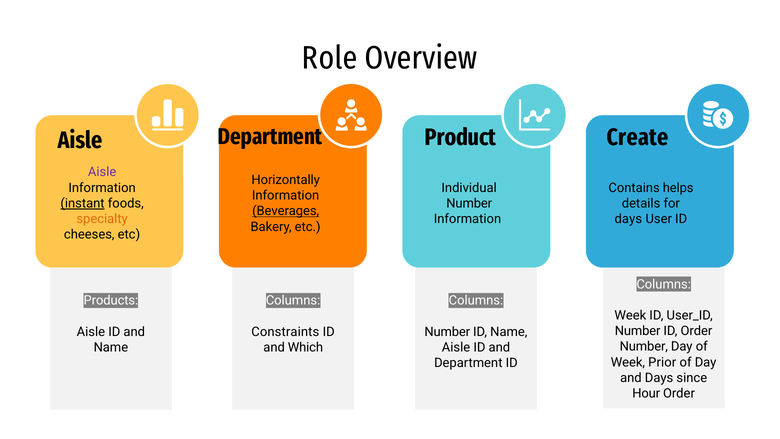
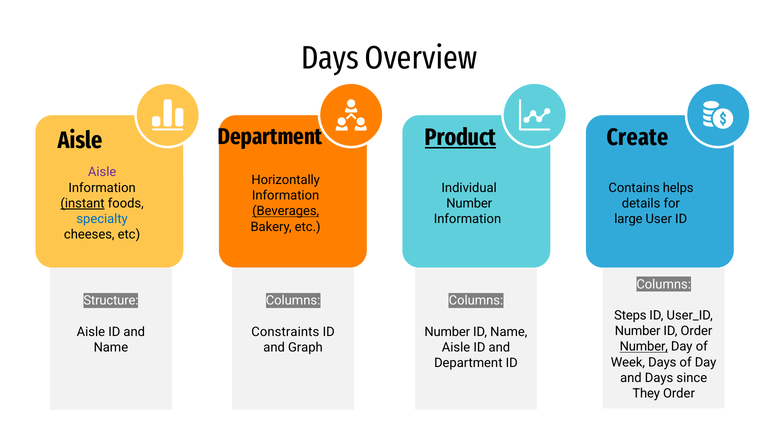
Role: Role -> Days (330, 58)
Product underline: none -> present (461, 137)
specialty colour: orange -> blue (102, 219)
days: days -> large (628, 219)
Products: Products -> Structure (111, 300)
Week: Week -> Steps (630, 315)
Number underline: none -> present (644, 346)
Which: Which -> Graph (305, 347)
Week Prior: Prior -> Days (662, 362)
Hour: Hour -> They (646, 393)
